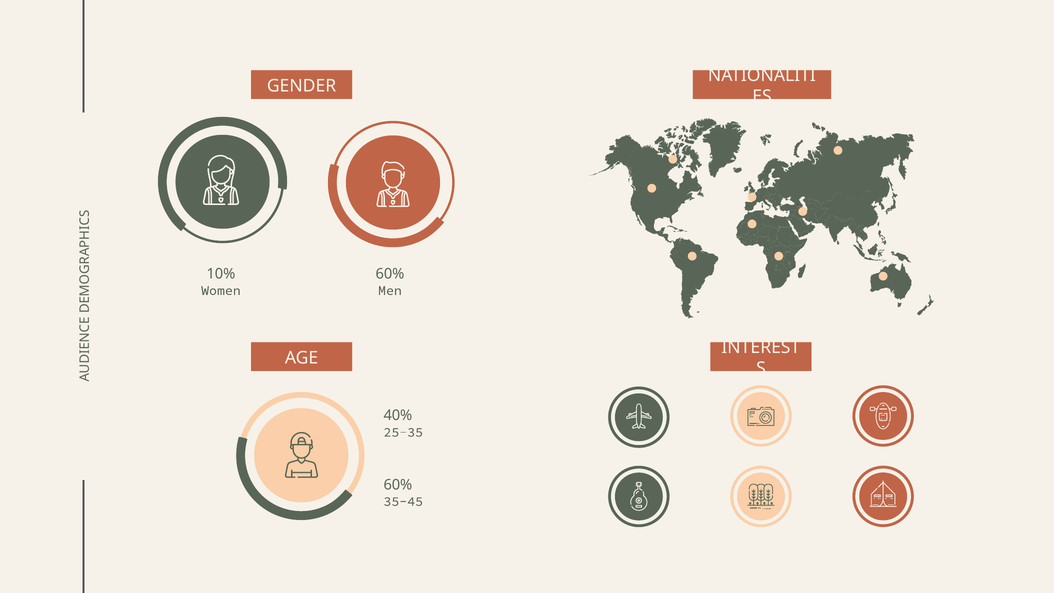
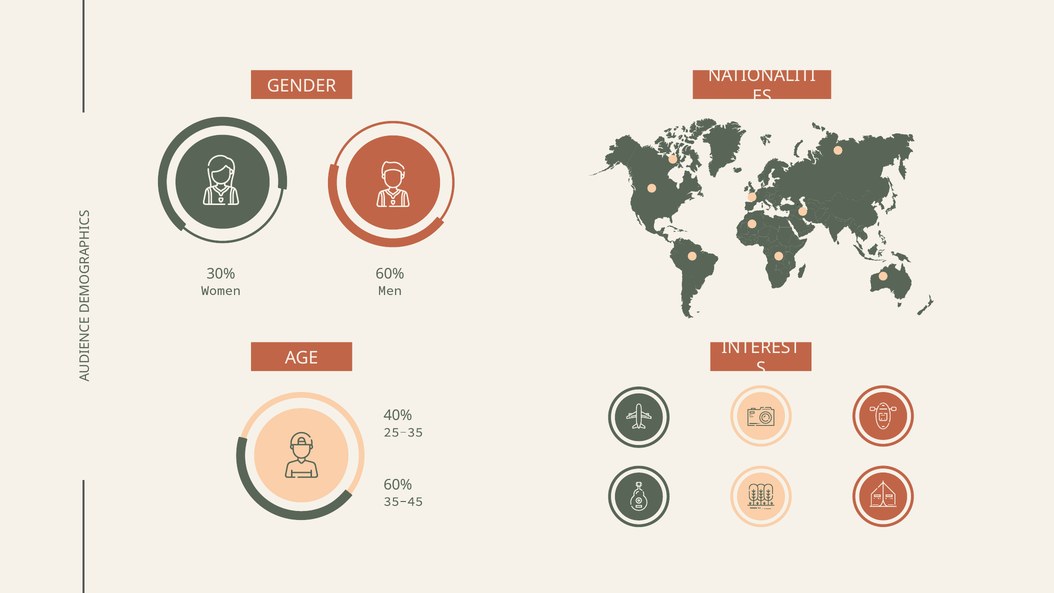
10%: 10% -> 30% (221, 274)
